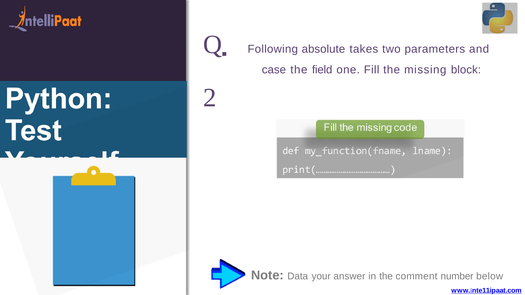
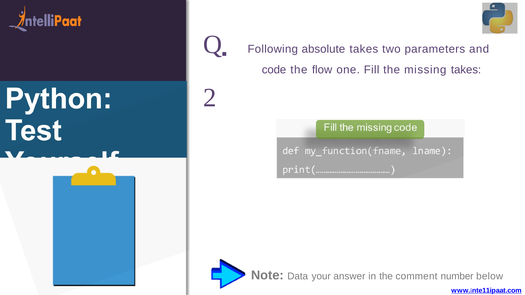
case: case -> code (274, 70)
field: field -> flow (322, 70)
missing block: block -> takes (466, 70)
